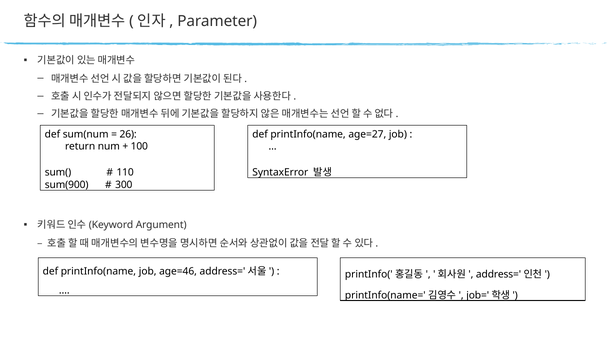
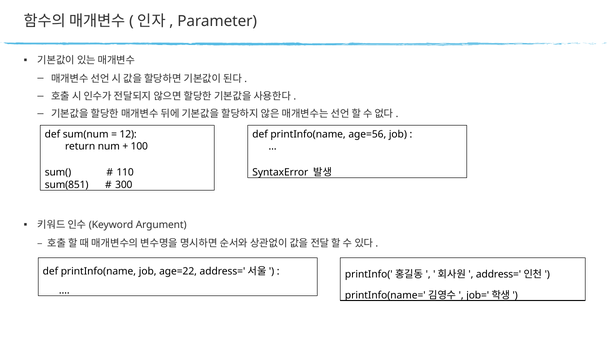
26: 26 -> 12 (128, 134)
age=27: age=27 -> age=56 (367, 134)
sum(900: sum(900 -> sum(851 (67, 185)
age=46: age=46 -> age=22 (178, 271)
